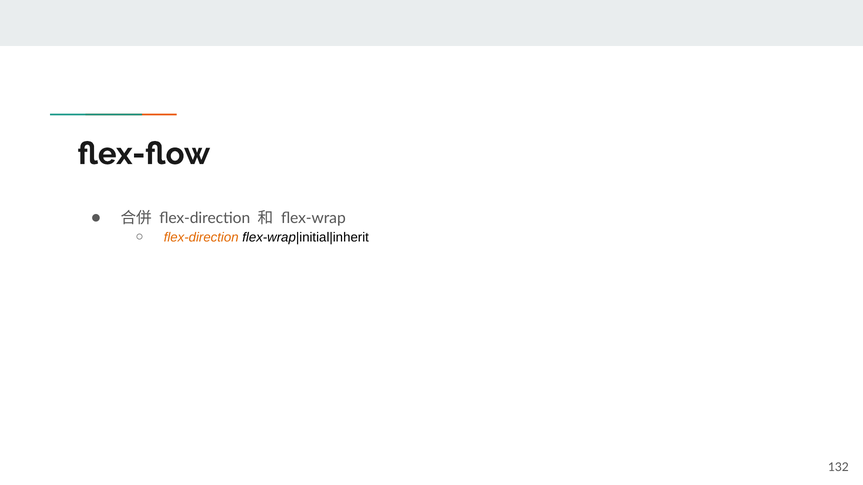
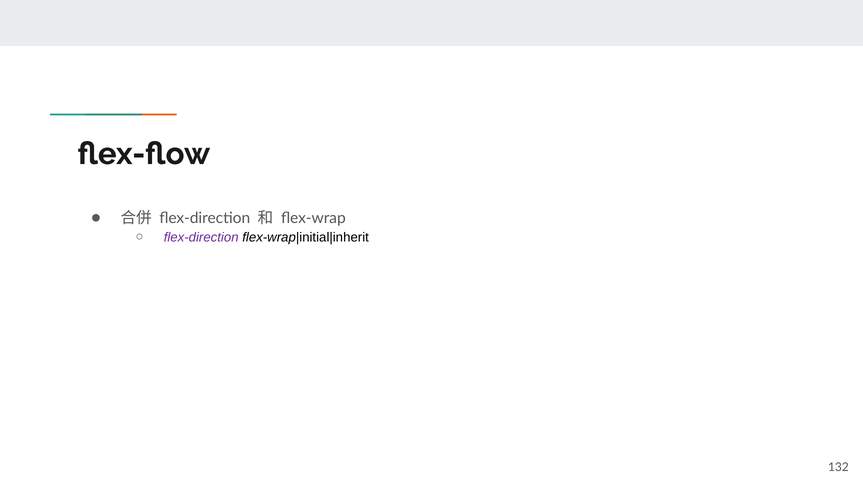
flex-direction colour: orange -> purple (201, 238)
